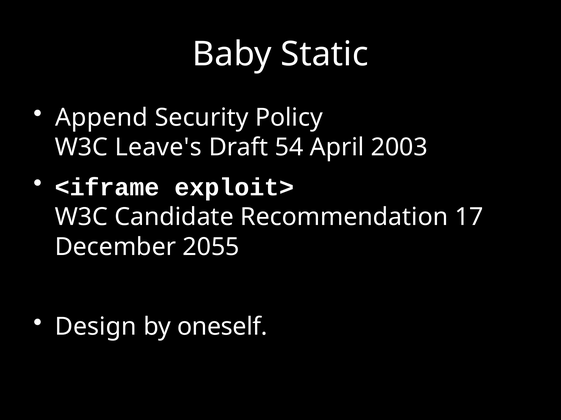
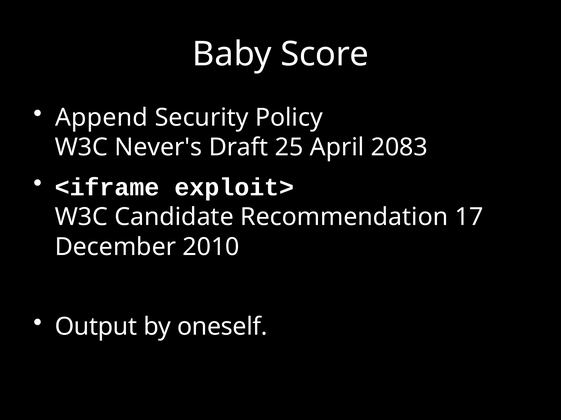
Static: Static -> Score (325, 54)
Leave's: Leave's -> Never's (158, 148)
54: 54 -> 25 (289, 148)
2003: 2003 -> 2083 (399, 148)
2055: 2055 -> 2010 (211, 247)
Design: Design -> Output (96, 327)
